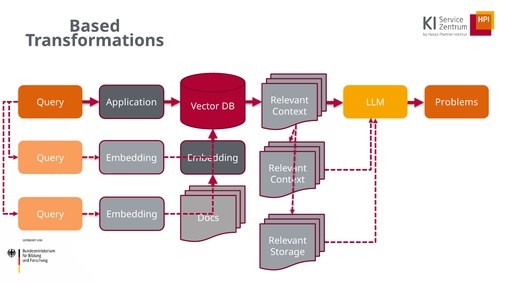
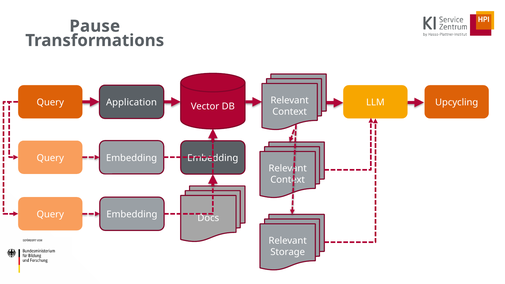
Based: Based -> Pause (95, 26)
Problems: Problems -> Upcycling (457, 102)
